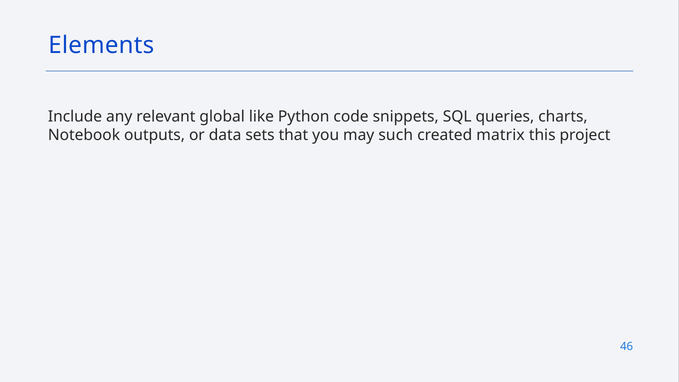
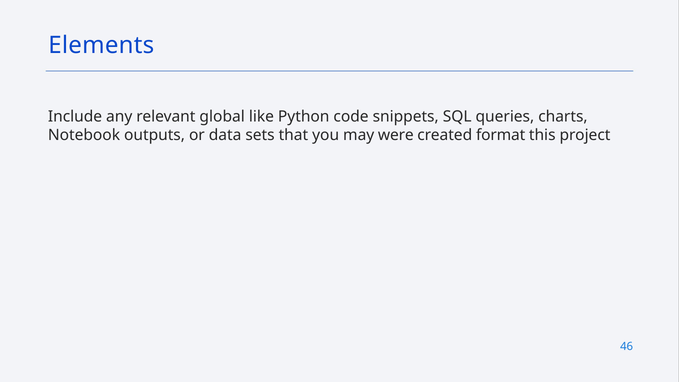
such: such -> were (396, 135)
matrix: matrix -> format (501, 135)
